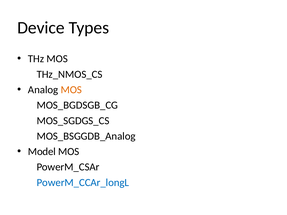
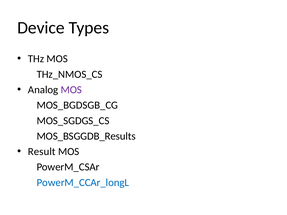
MOS colour: orange -> purple (71, 90)
MOS_BSGGDB_Analog: MOS_BSGGDB_Analog -> MOS_BSGGDB_Results (86, 136)
Model: Model -> Result (42, 152)
